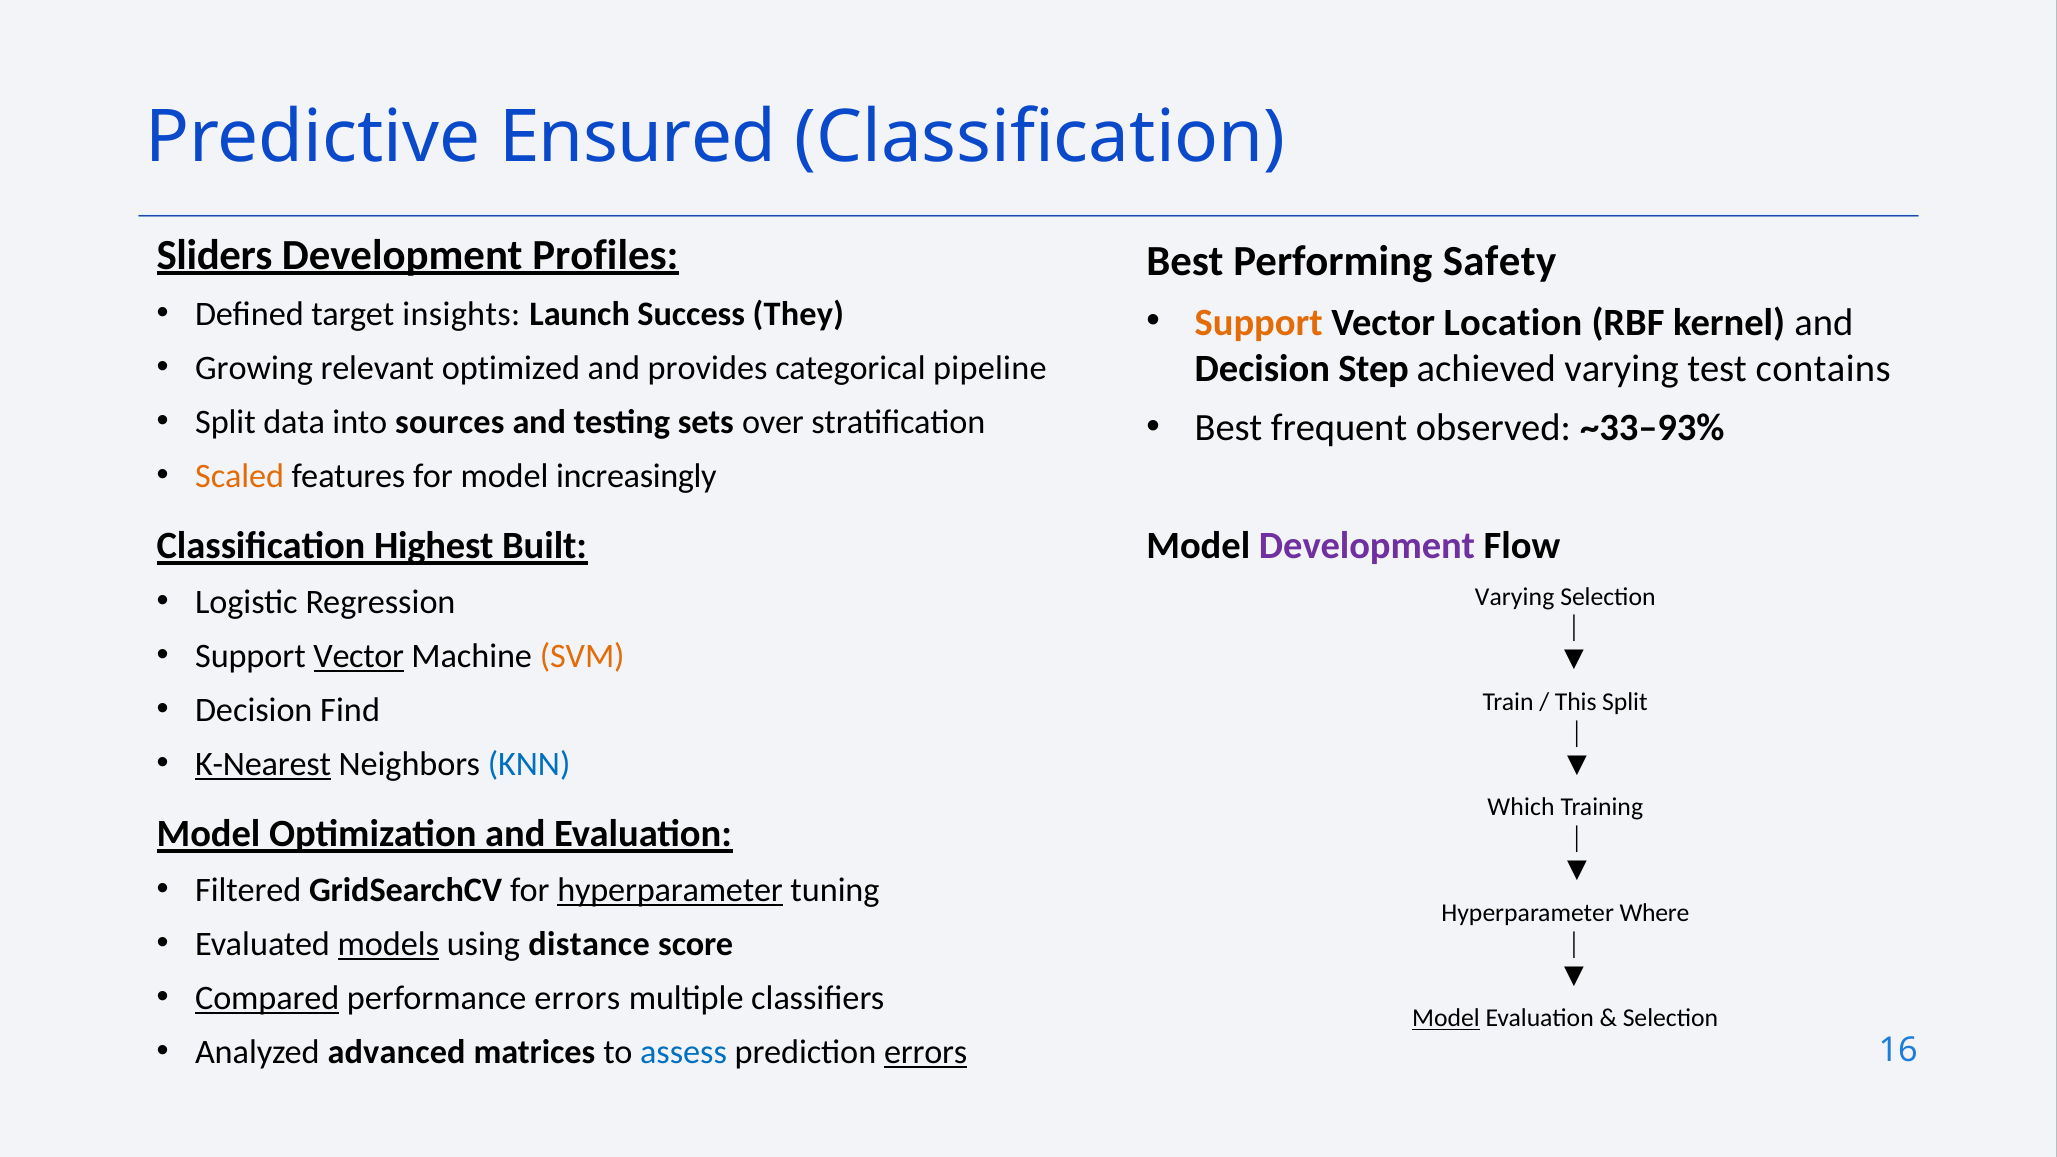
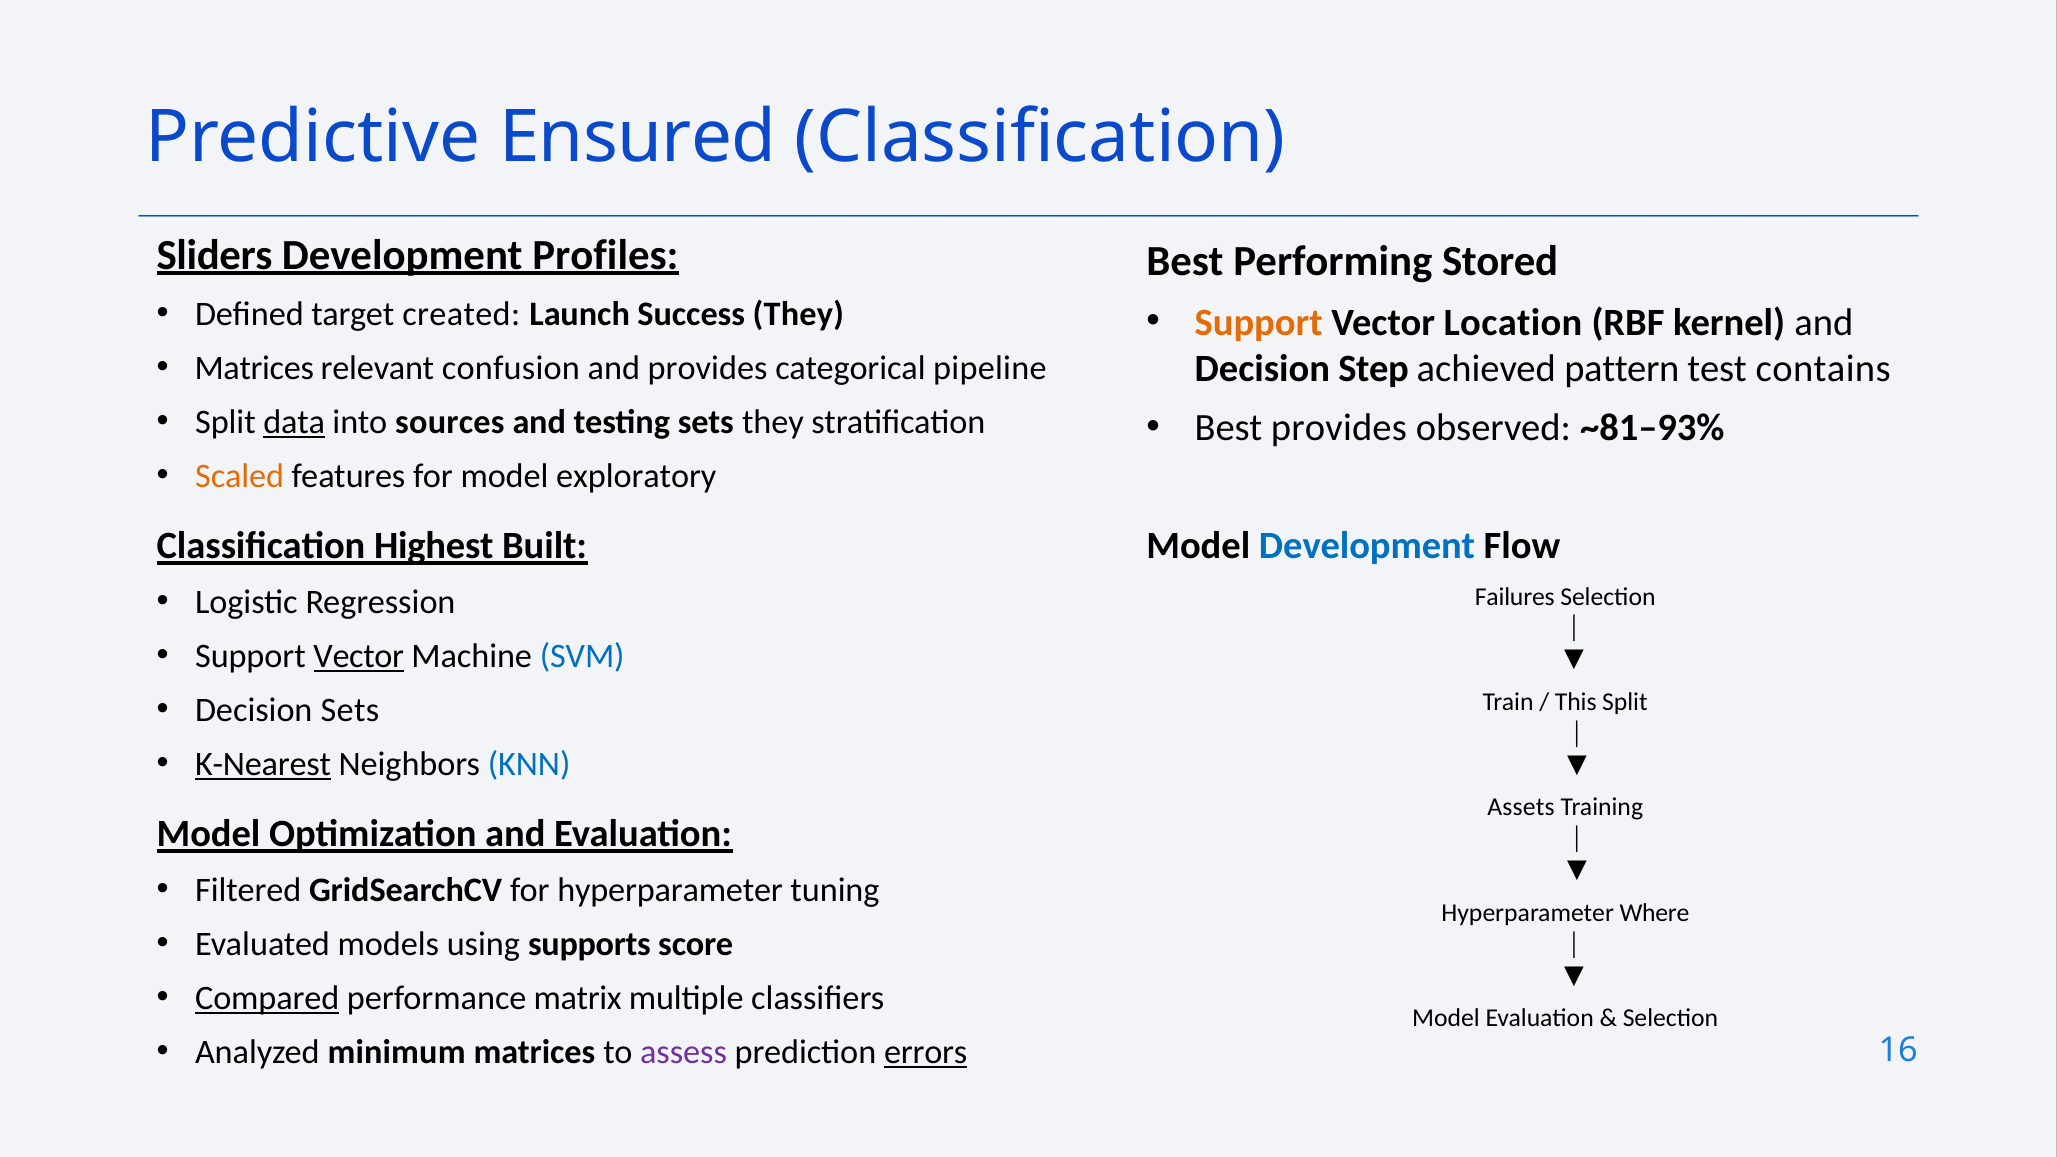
Safety: Safety -> Stored (1500, 261)
insights: insights -> created (461, 314)
Growing: Growing -> Matrices (254, 368)
optimized: optimized -> confusion (511, 368)
achieved varying: varying -> pattern (1622, 369)
data underline: none -> present (294, 422)
sets over: over -> they (773, 422)
Best frequent: frequent -> provides (1339, 428)
~33–93%: ~33–93% -> ~81–93% (1652, 428)
increasingly: increasingly -> exploratory (636, 476)
Development colour: purple -> blue (1367, 546)
Varying: Varying -> Failures (1515, 597)
SVM colour: orange -> blue (582, 656)
Decision Find: Find -> Sets (350, 710)
Which: Which -> Assets (1521, 807)
hyperparameter underline: present -> none (670, 890)
models underline: present -> none (388, 944)
distance: distance -> supports (589, 944)
performance errors: errors -> matrix (578, 998)
Model underline: present -> none (1446, 1018)
advanced: advanced -> minimum (397, 1052)
assess colour: blue -> purple (684, 1052)
